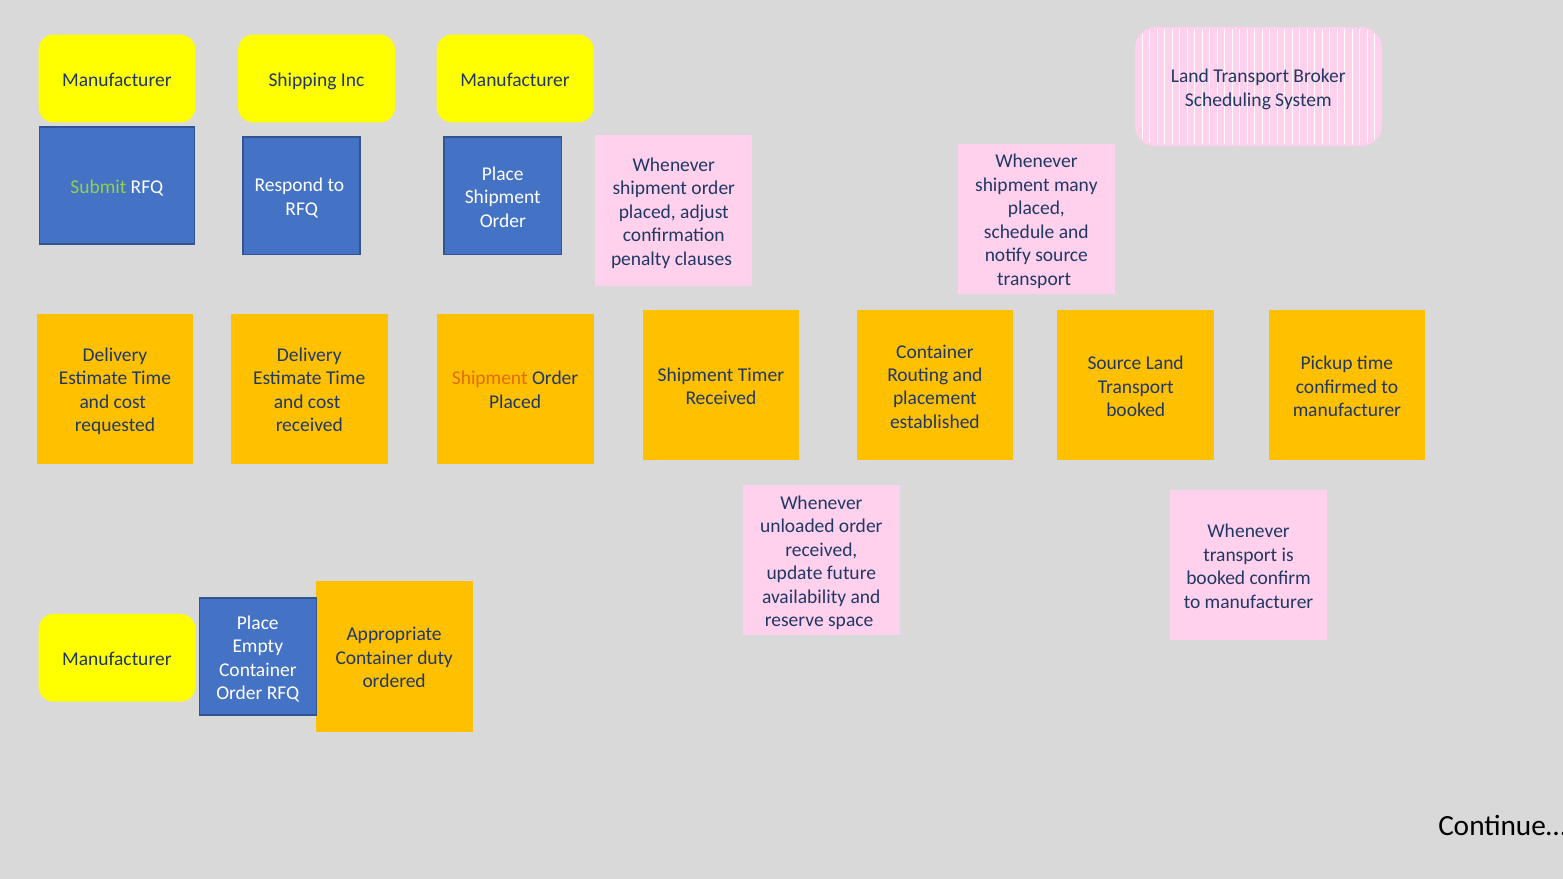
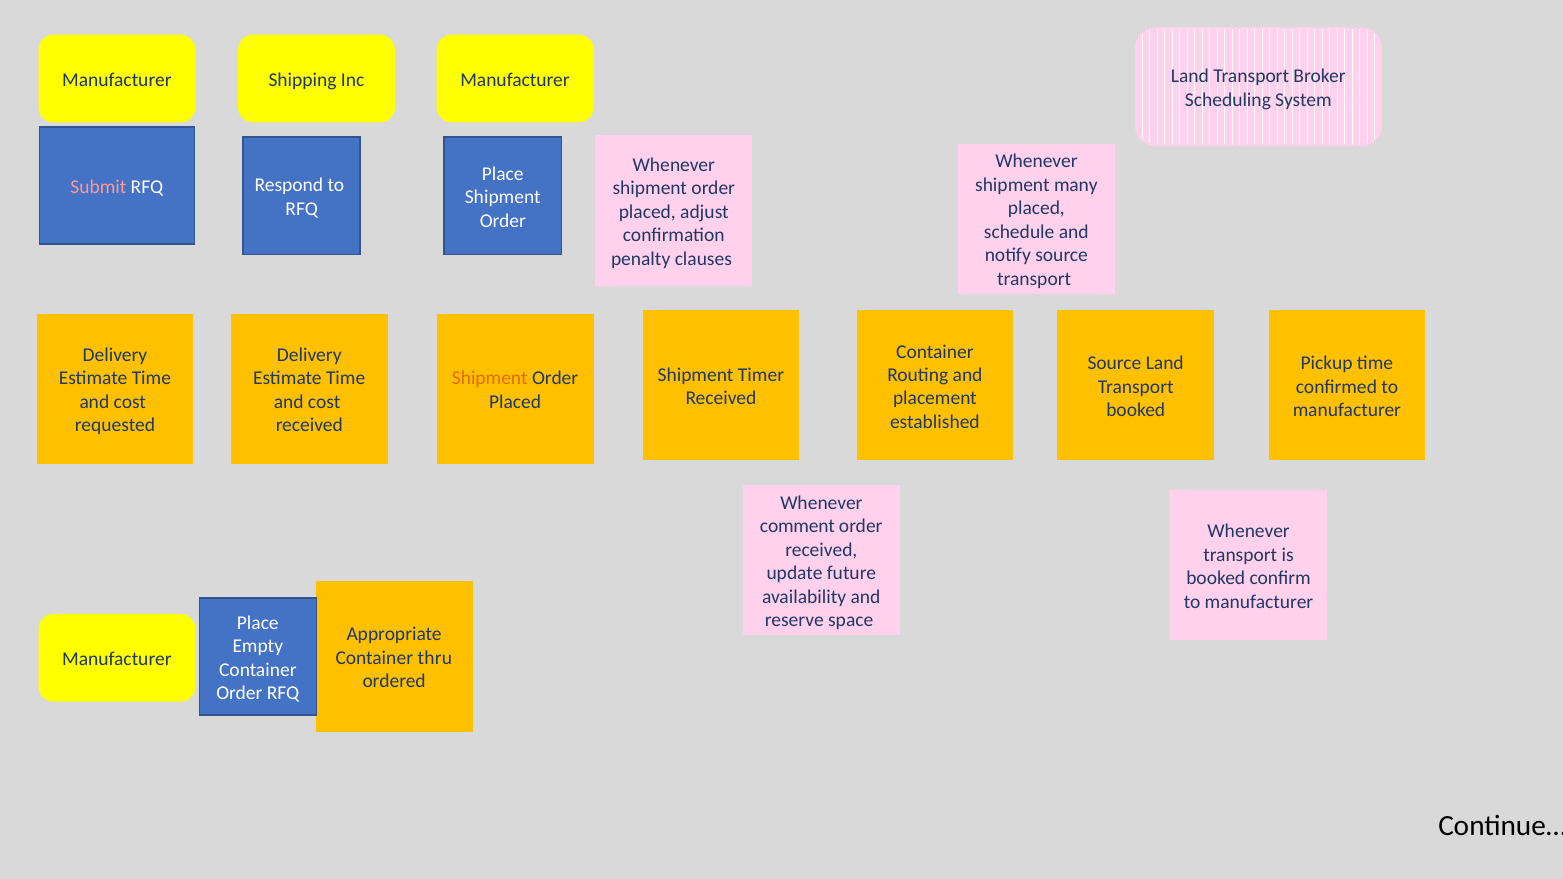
Submit colour: light green -> pink (98, 187)
unloaded: unloaded -> comment (797, 527)
duty: duty -> thru (435, 658)
